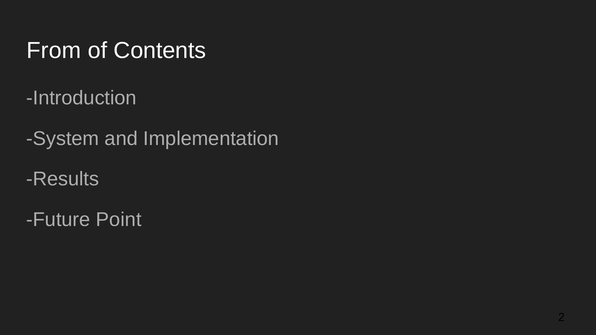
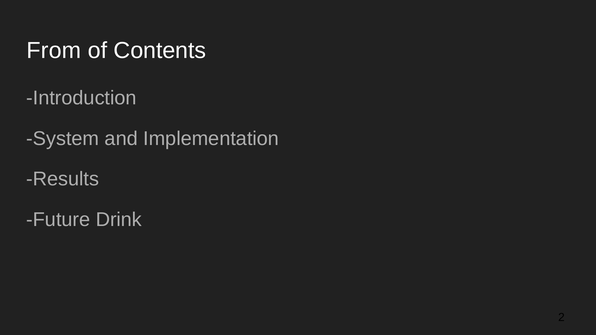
Point: Point -> Drink (119, 220)
